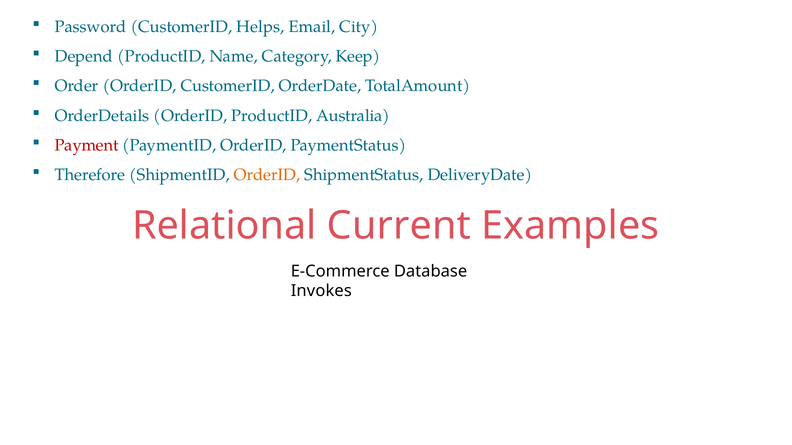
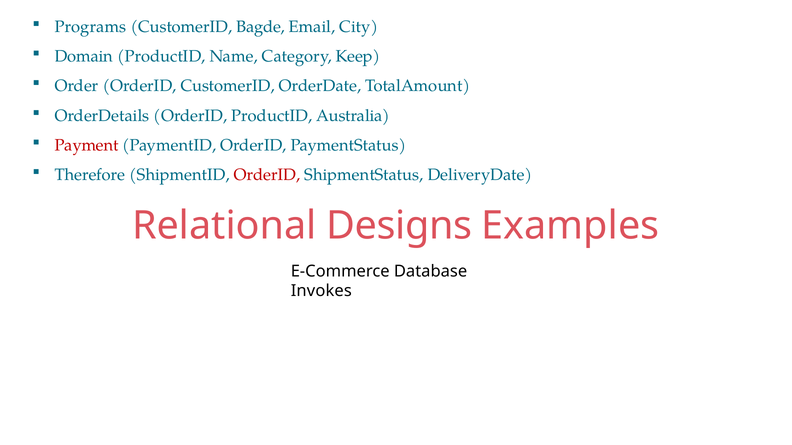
Password: Password -> Programs (91, 27)
Helps: Helps -> Bagde (261, 27)
Depend: Depend -> Domain (84, 56)
OrderID colour: orange -> red (267, 175)
Current: Current -> Designs (399, 226)
